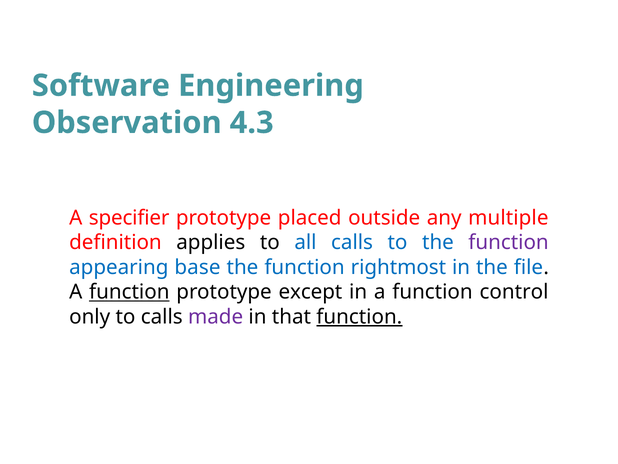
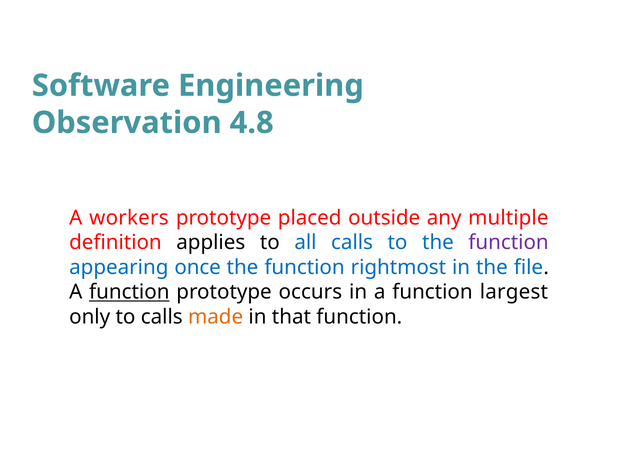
4.3: 4.3 -> 4.8 (252, 123)
specifier: specifier -> workers (129, 218)
base: base -> once (198, 267)
except: except -> occurs (310, 292)
control: control -> largest (514, 292)
made colour: purple -> orange (216, 317)
function underline: present -> none (359, 317)
